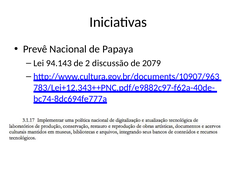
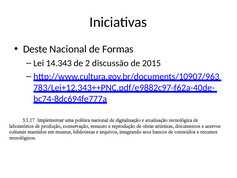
Prevê: Prevê -> Deste (35, 49)
Papaya: Papaya -> Formas (118, 49)
94.143: 94.143 -> 14.343 (59, 63)
2079: 2079 -> 2015 (152, 63)
